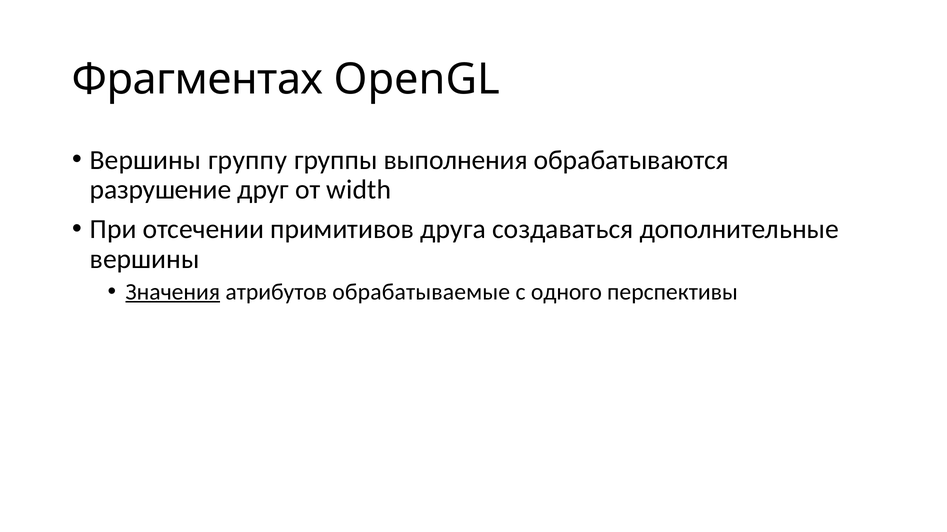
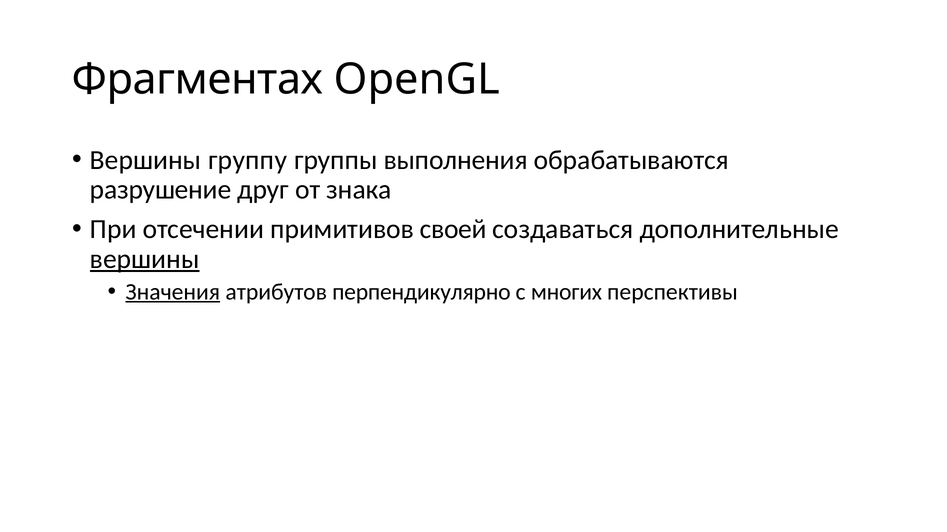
width: width -> знака (359, 190)
друга: друга -> своей (453, 230)
вершины underline: none -> present (145, 259)
обрабатываемые: обрабатываемые -> перпендикулярно (421, 292)
одного: одного -> многих (566, 292)
